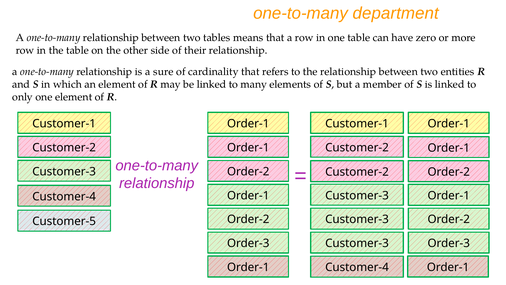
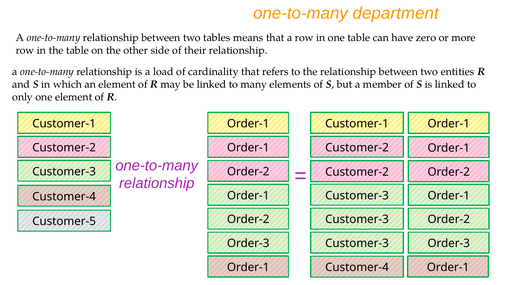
sure: sure -> load (163, 72)
